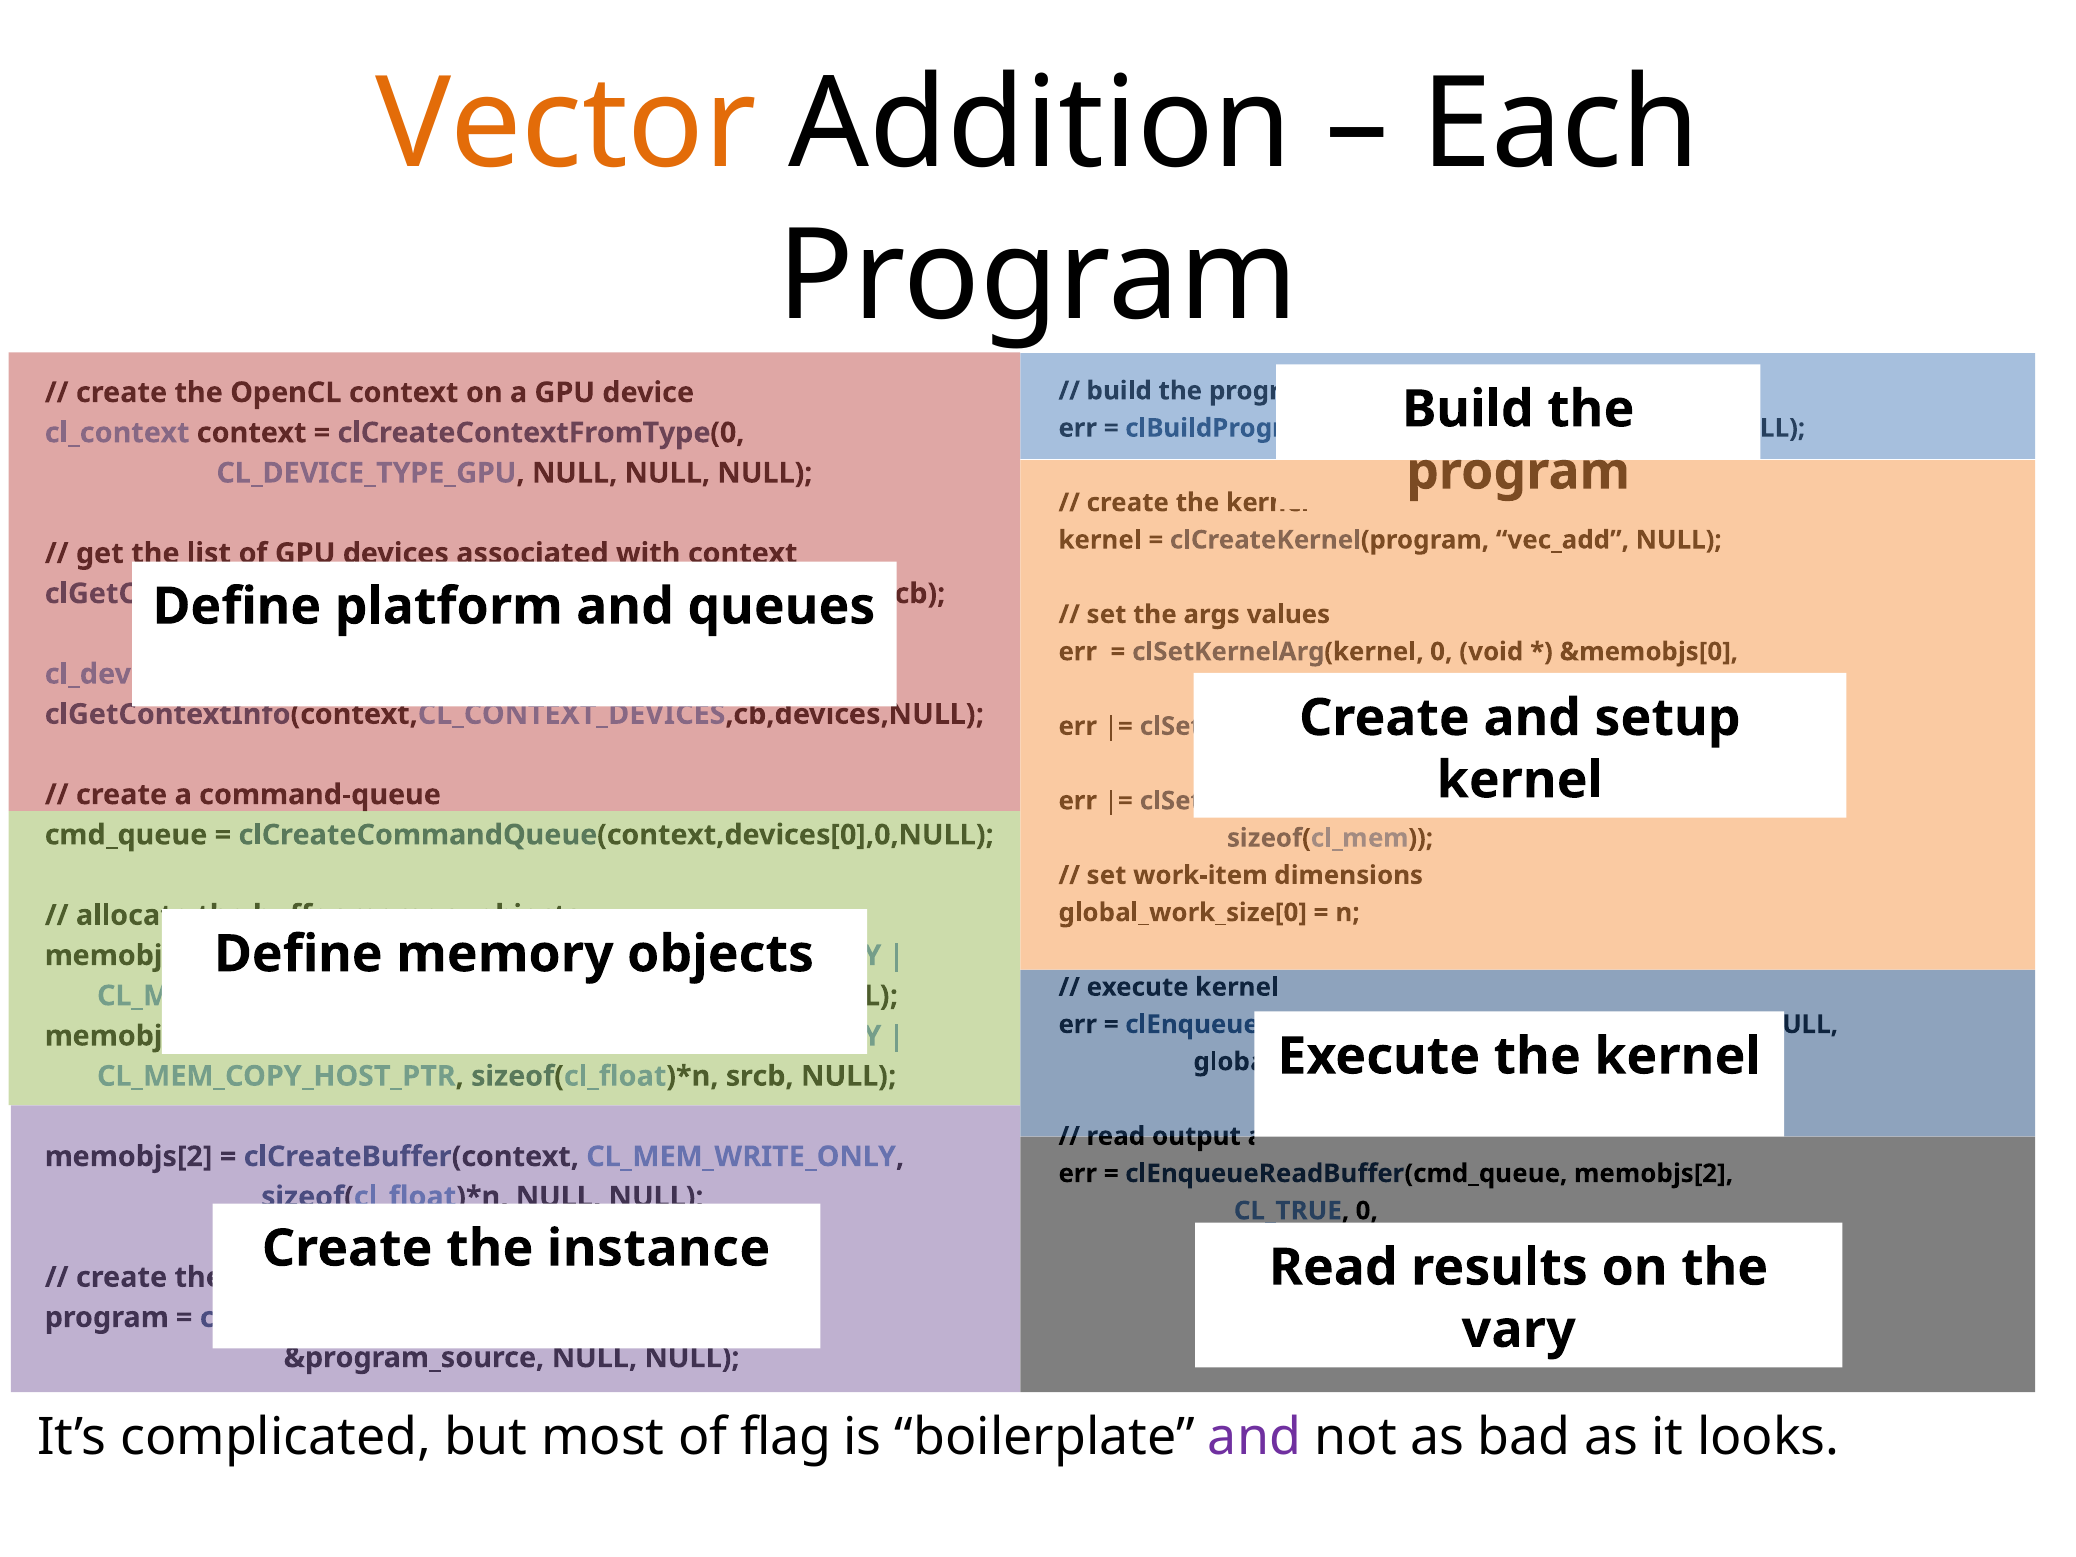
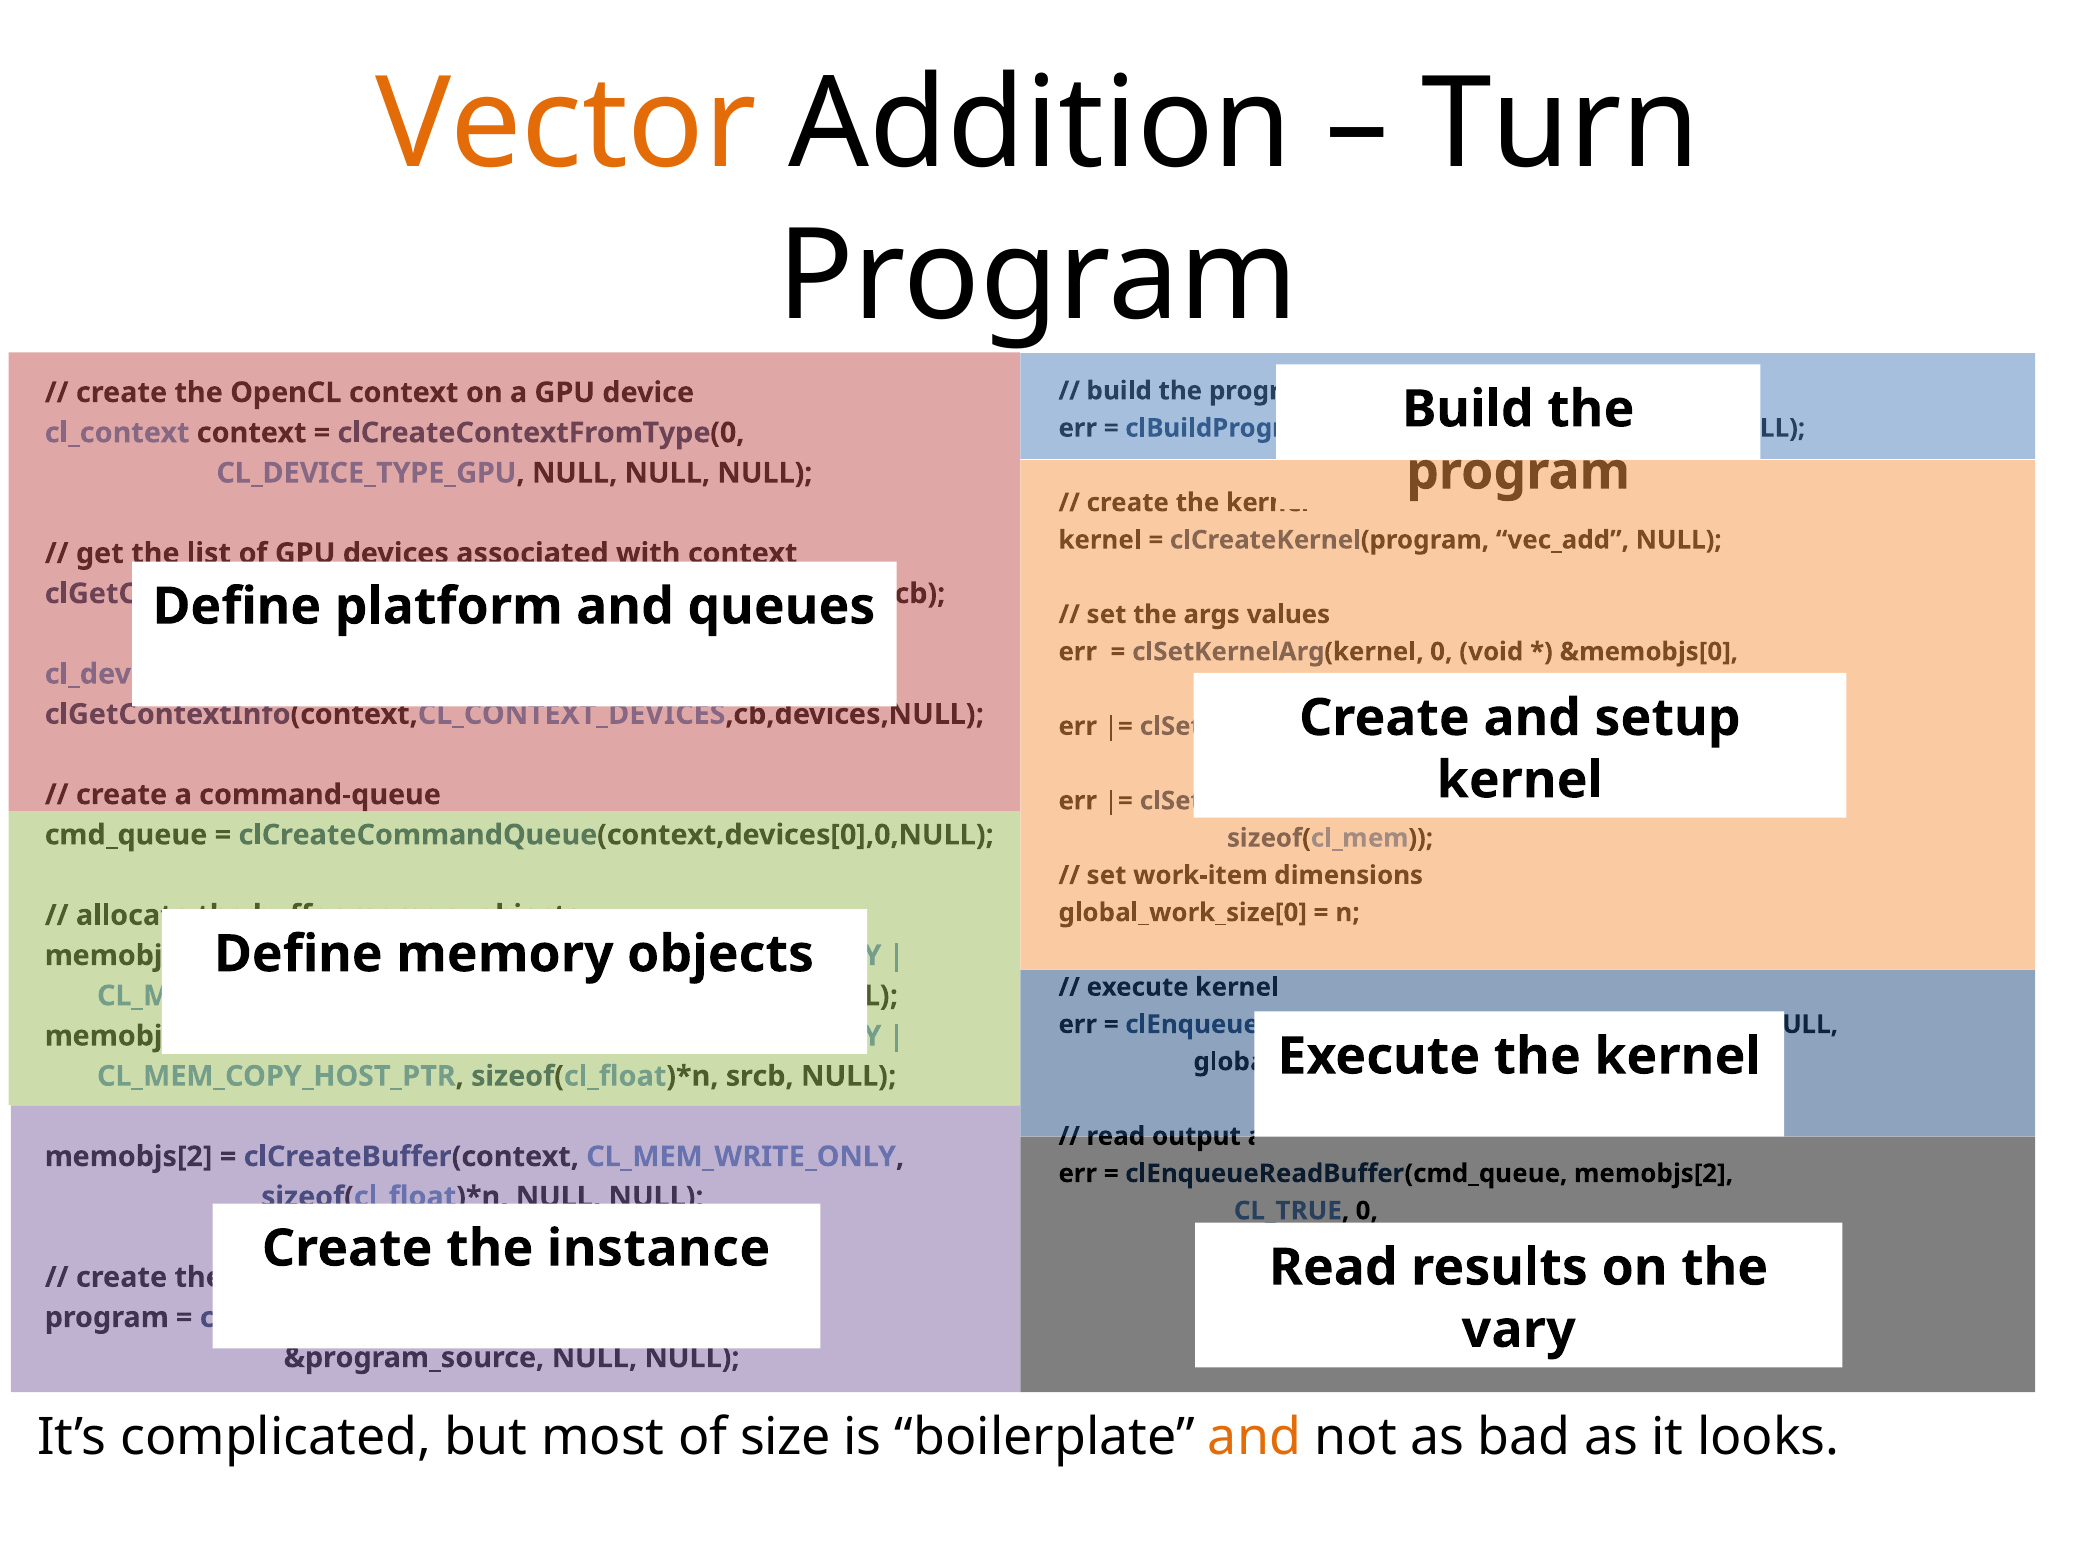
Each: Each -> Turn (1561, 125)
flag: flag -> size (786, 1437)
and colour: purple -> orange (1255, 1437)
